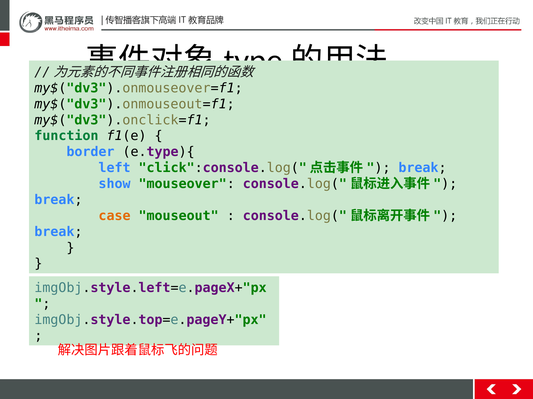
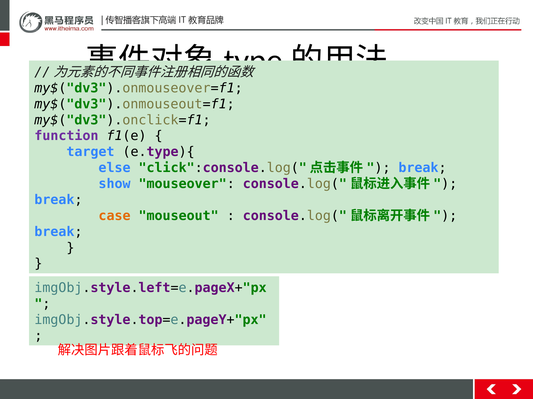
function colour: green -> purple (66, 136)
border: border -> target (90, 152)
left: left -> else (115, 168)
